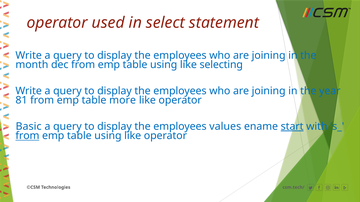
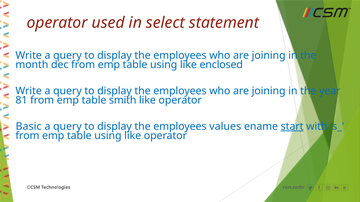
selecting: selecting -> enclosed (221, 65)
more: more -> smith (123, 100)
from underline: present -> none (27, 136)
